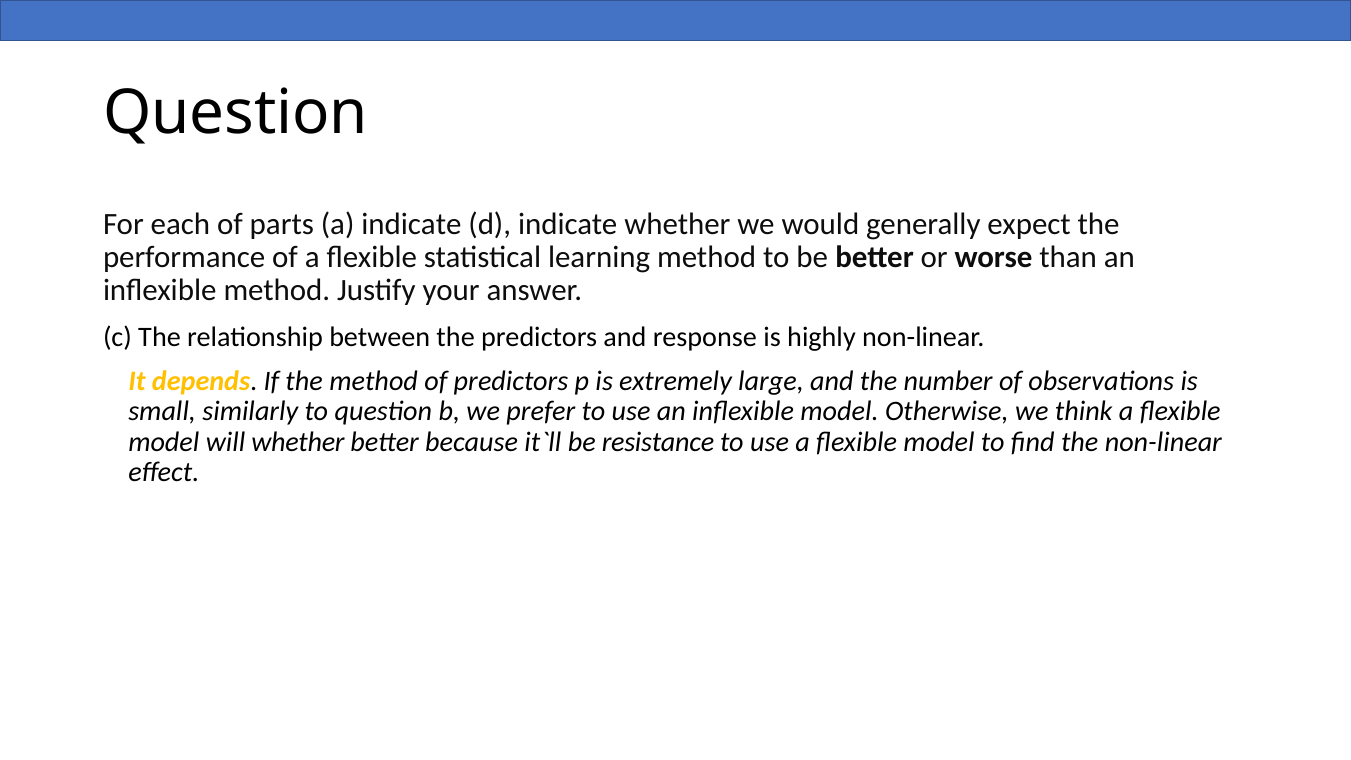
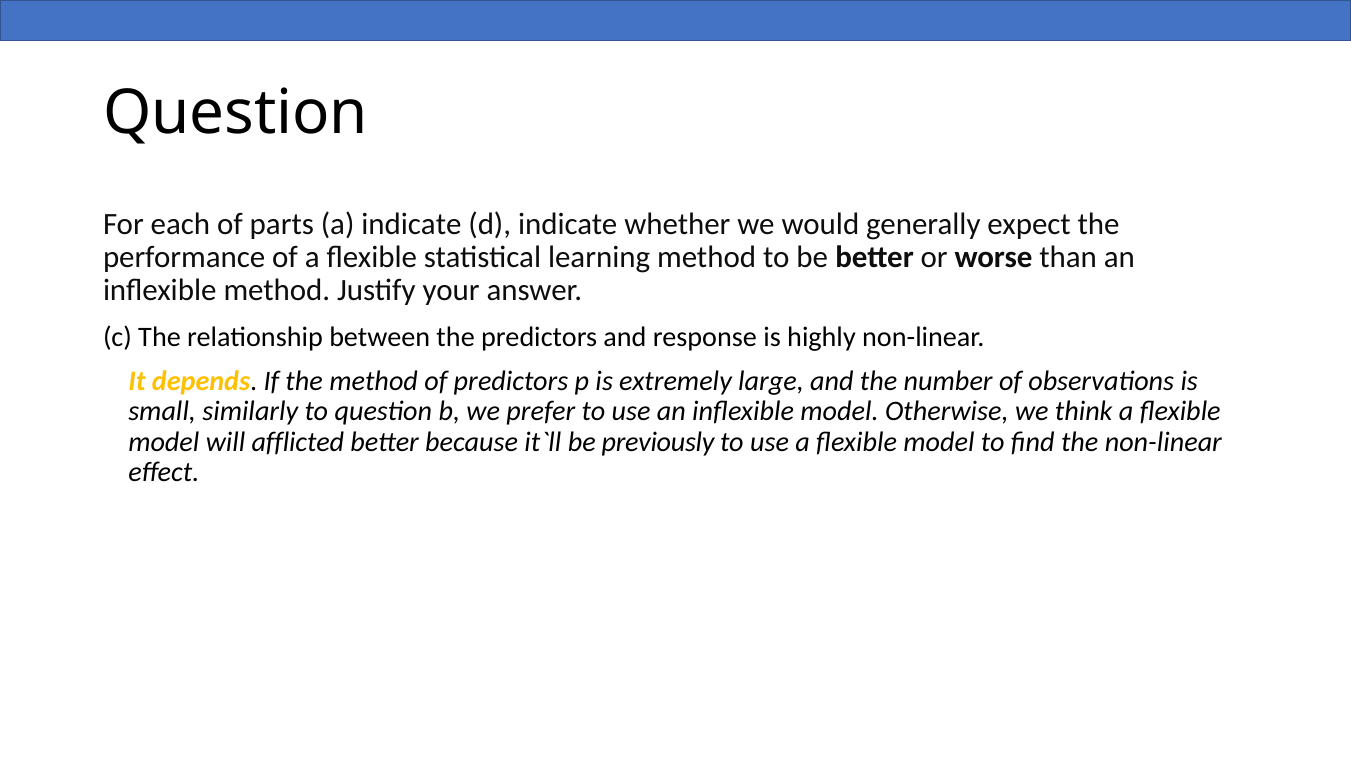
will whether: whether -> afflicted (298, 442)
resistance: resistance -> previously (658, 442)
